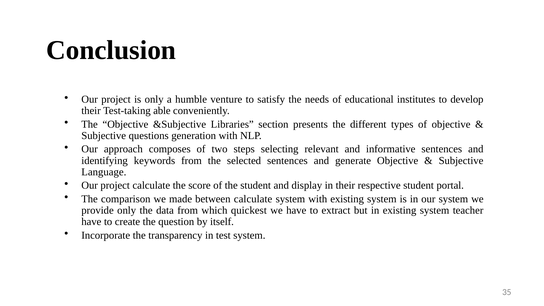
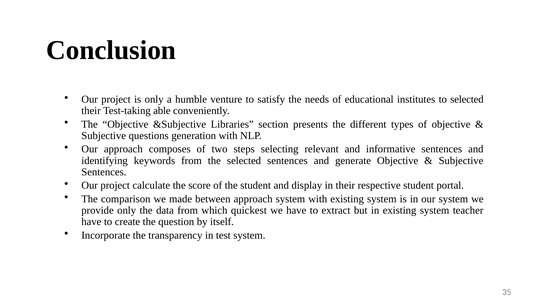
to develop: develop -> selected (467, 99)
Language: Language -> Sentences (104, 172)
between calculate: calculate -> approach (253, 199)
